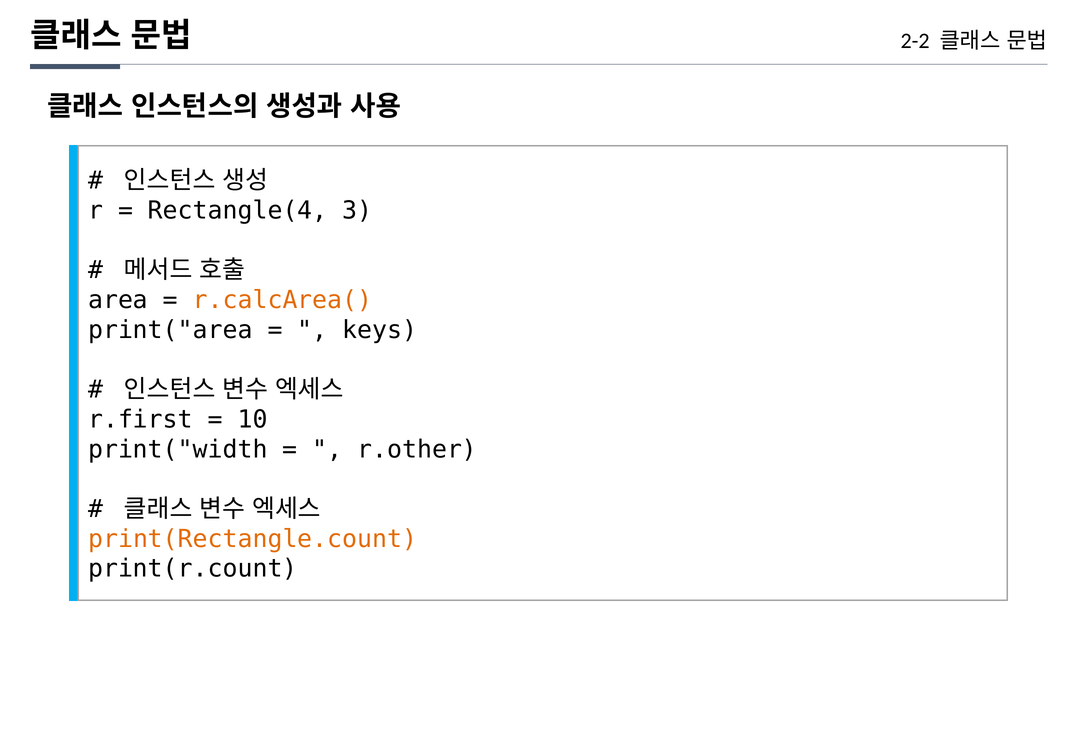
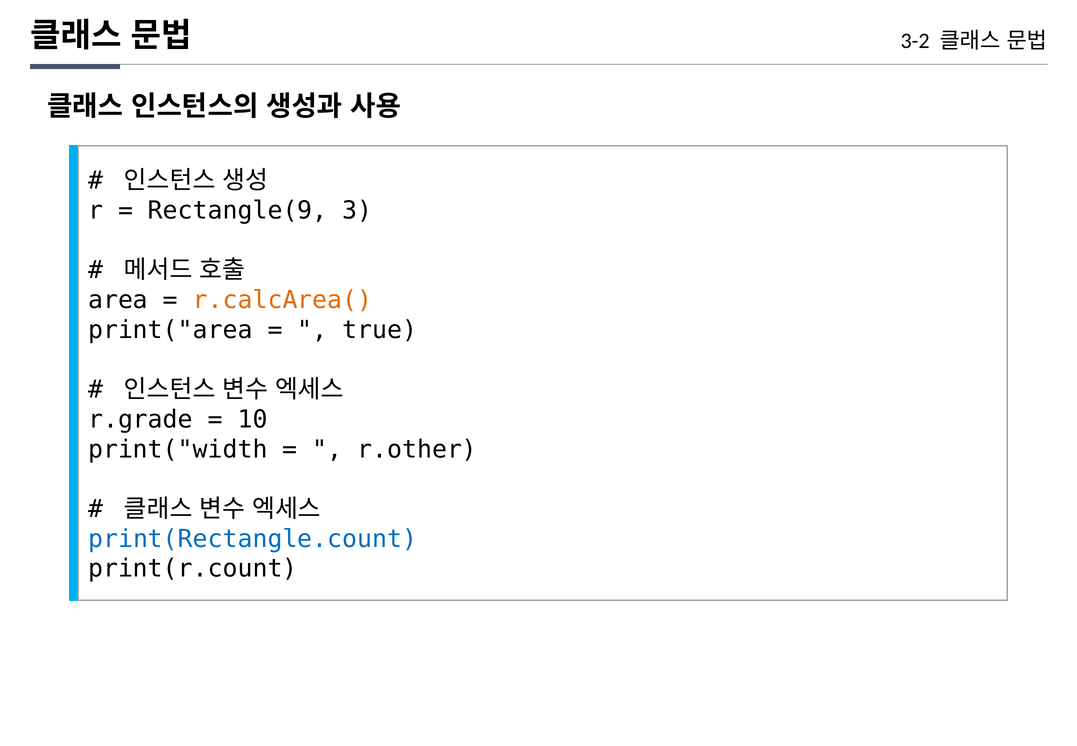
2-2: 2-2 -> 3-2 (915, 41)
Rectangle(4: Rectangle(4 -> Rectangle(9 (238, 210)
keys: keys -> true (380, 330)
r.first: r.first -> r.grade (140, 419)
print(Rectangle.count colour: orange -> blue (253, 539)
